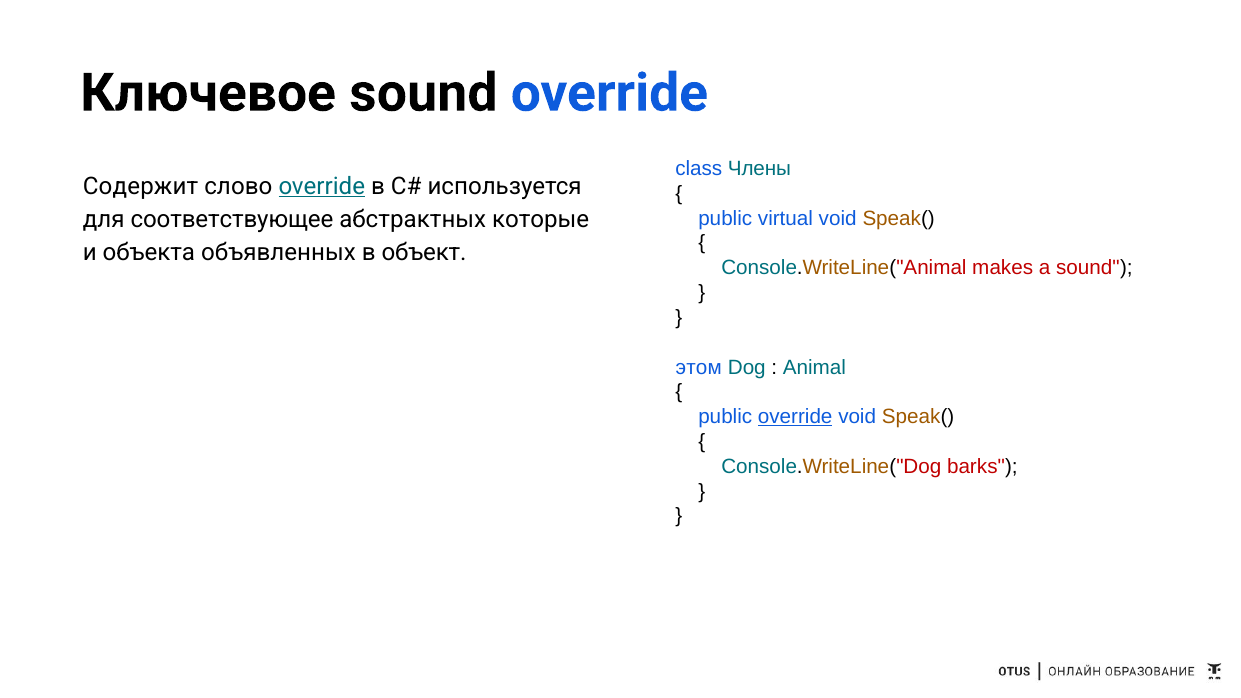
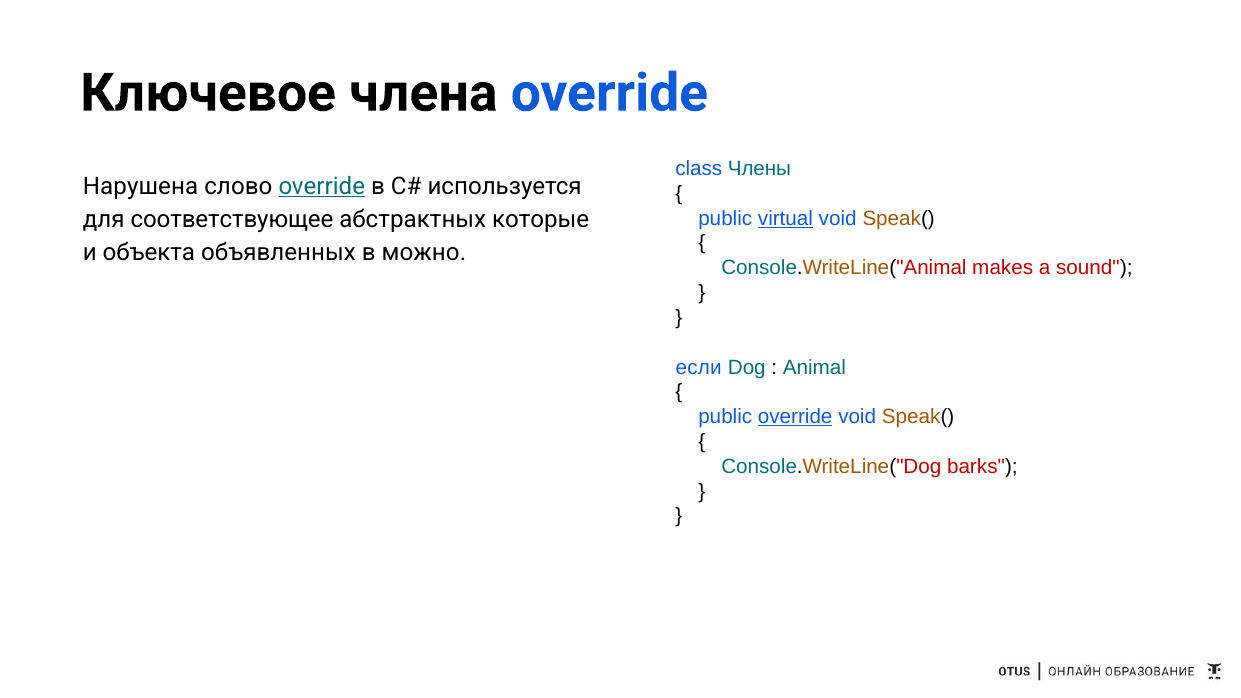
Ключевое sound: sound -> члена (423, 93)
Содержит: Содержит -> Нарушена (141, 186)
virtual underline: none -> present (785, 218)
объект: объект -> можно (424, 253)
этом: этом -> если (699, 367)
